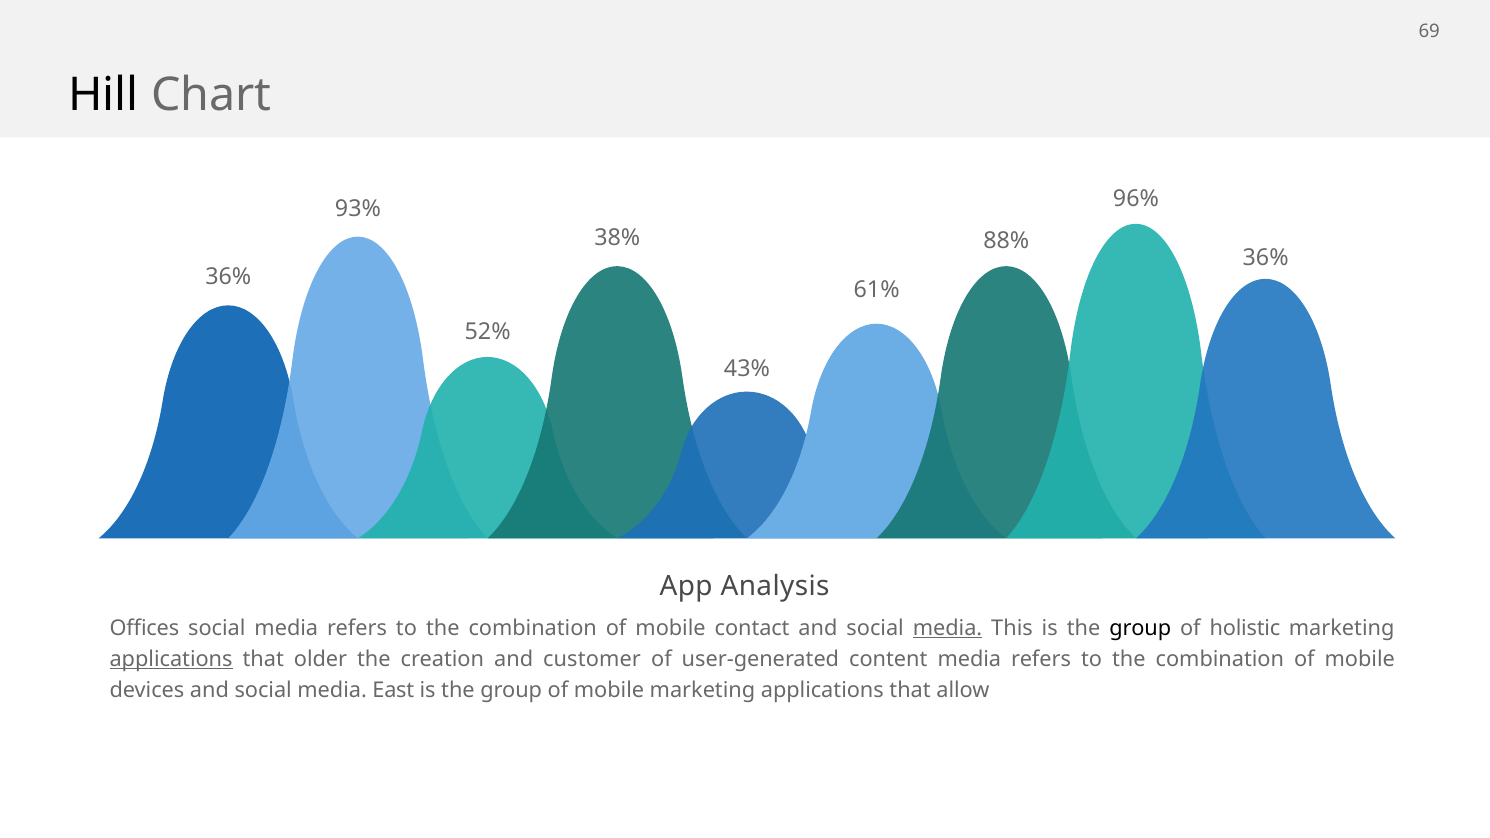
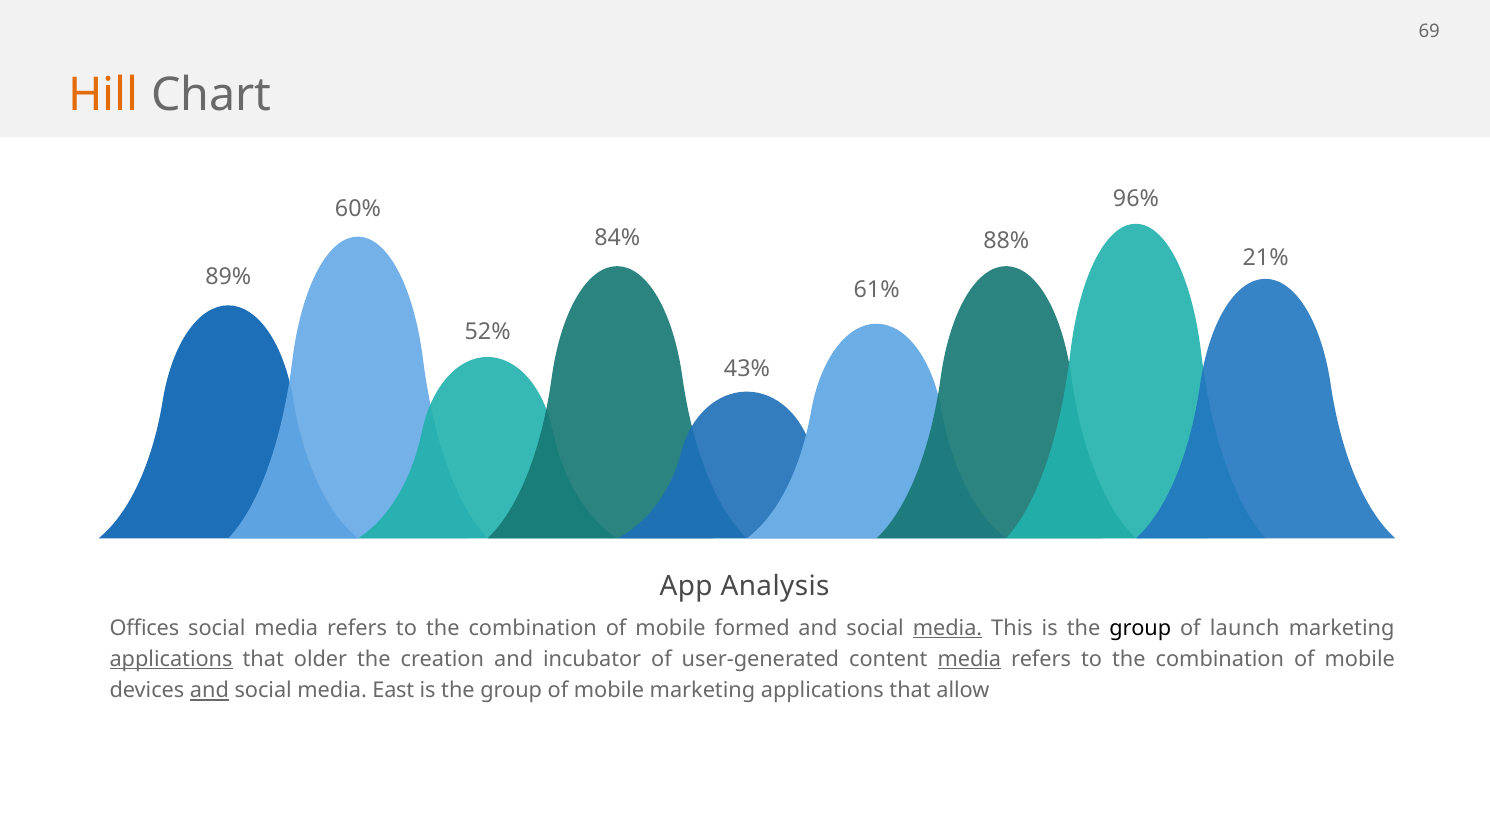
Hill colour: black -> orange (104, 95)
93%: 93% -> 60% (358, 209)
38%: 38% -> 84% (617, 238)
36%: 36% -> 21% (1266, 258)
36%: 36% -> 89% (228, 277)
contact: contact -> formed (752, 628)
holistic: holistic -> launch (1245, 628)
customer: customer -> incubator (592, 660)
media underline: none -> present (969, 660)
and underline: none -> present (209, 691)
